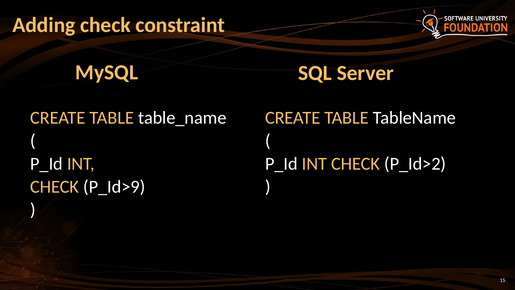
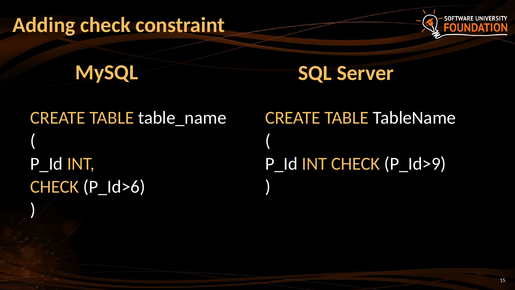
P_Id>2: P_Id>2 -> P_Id>9 (415, 164)
P_Id>9: P_Id>9 -> P_Id>6 (114, 187)
